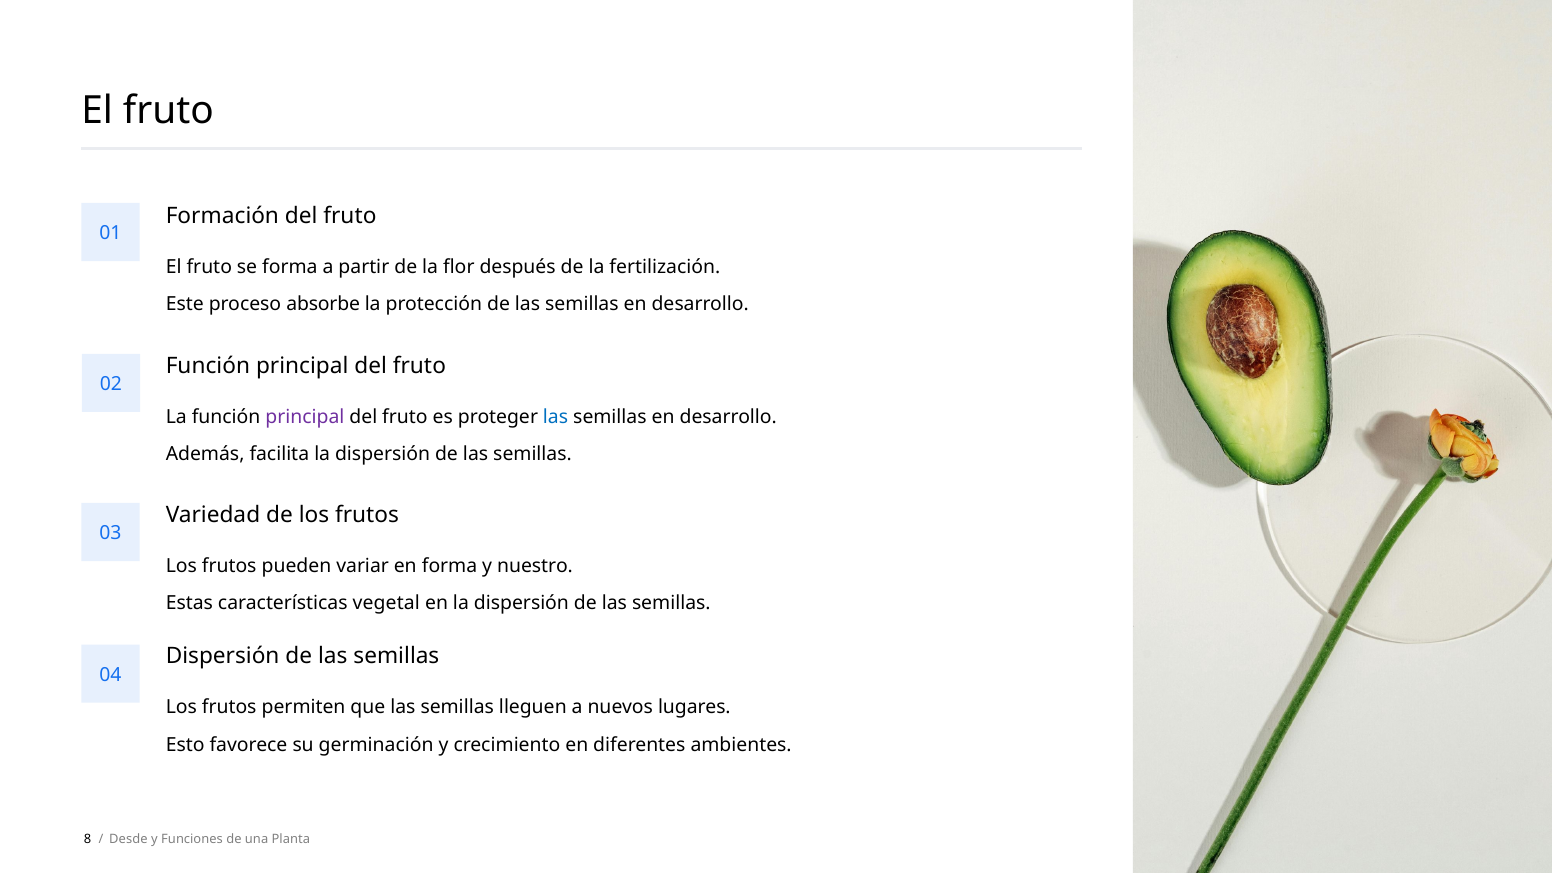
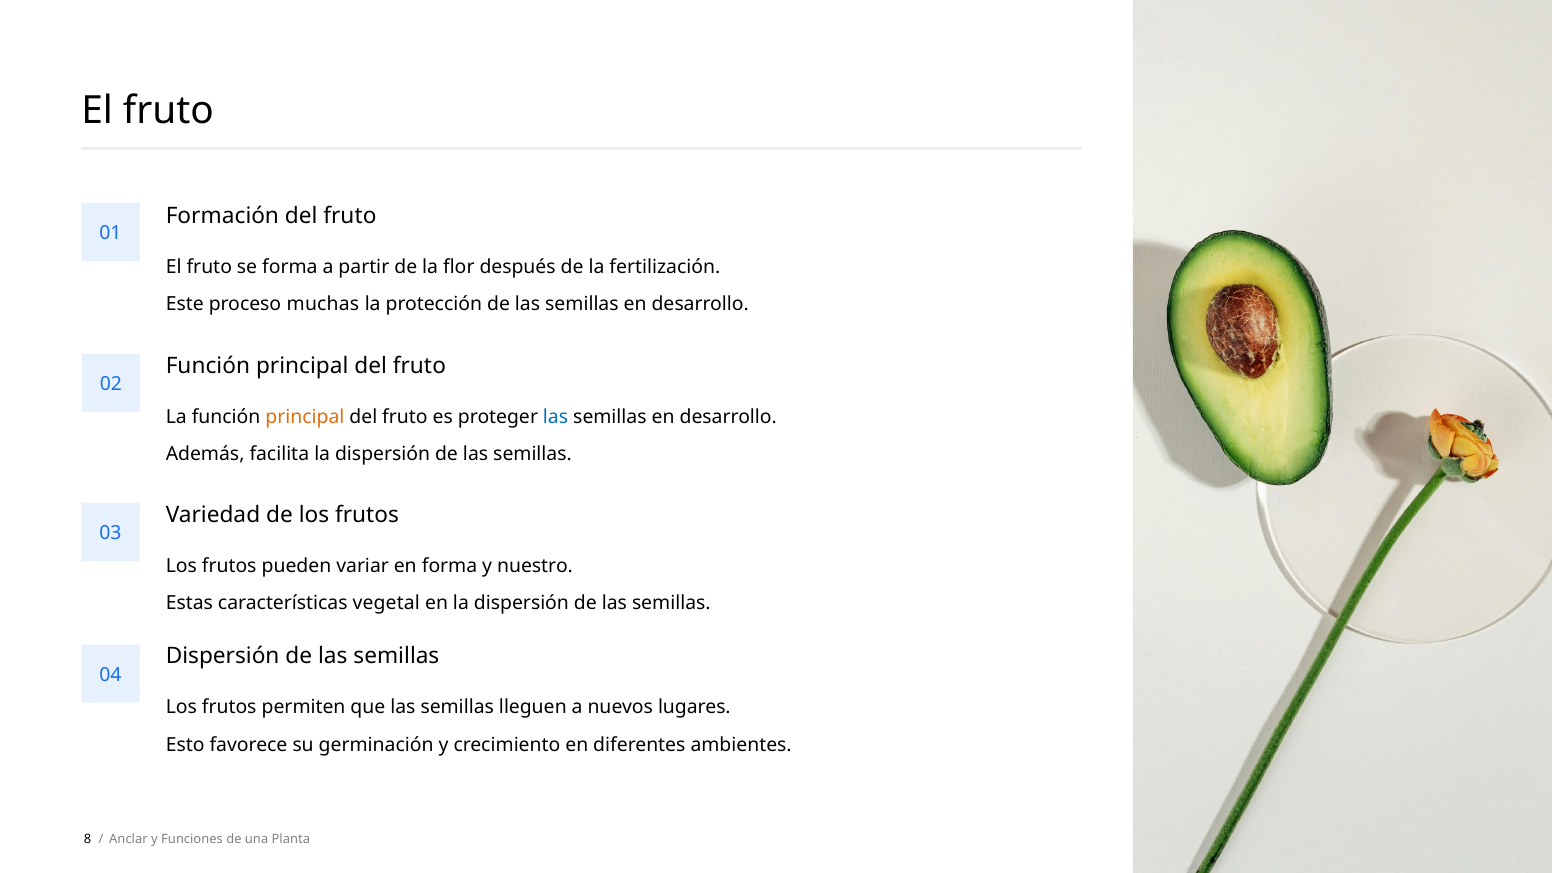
absorbe: absorbe -> muchas (323, 304)
principal colour: purple -> orange (305, 417)
Desde: Desde -> Anclar (128, 839)
